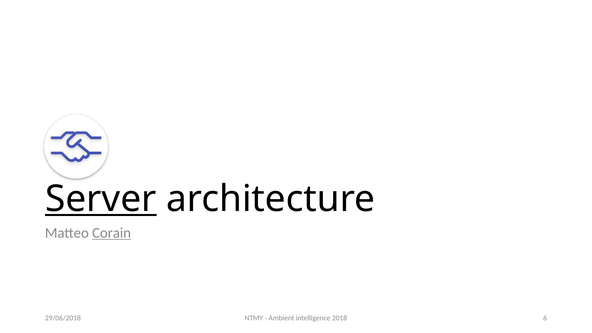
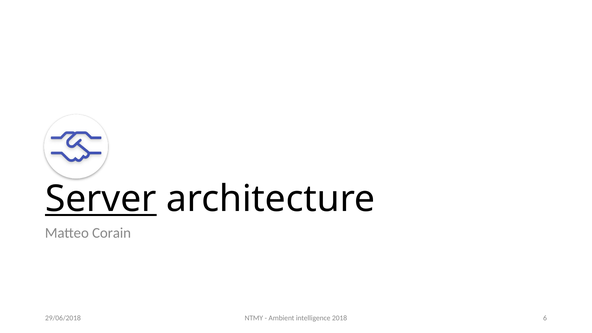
Corain underline: present -> none (112, 233)
